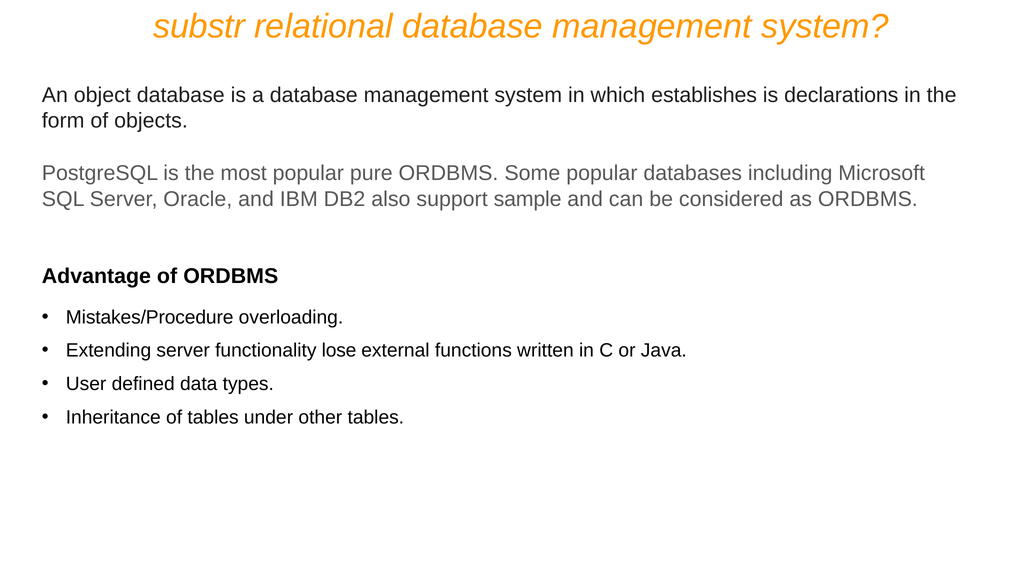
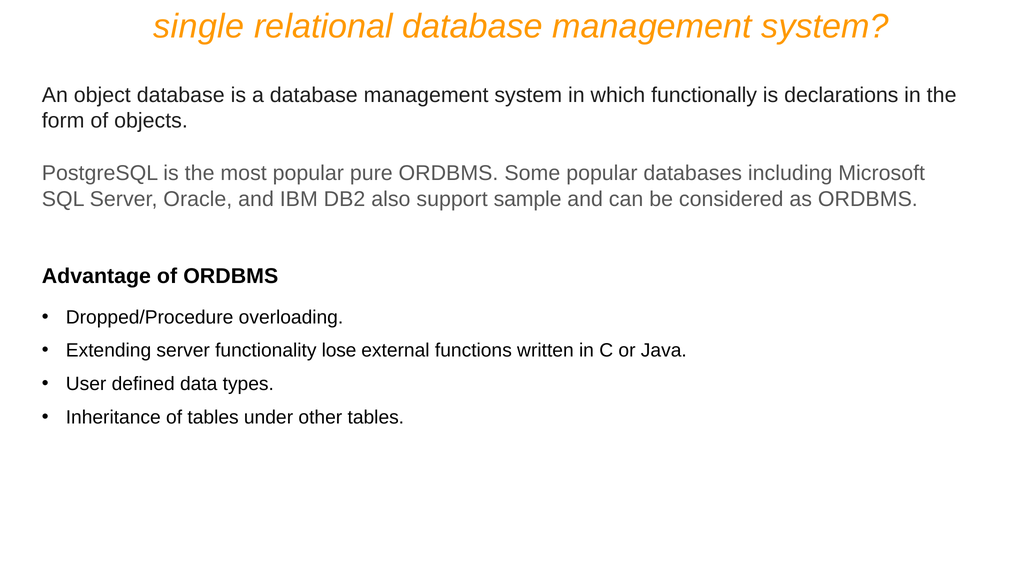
substr: substr -> single (199, 27)
establishes: establishes -> functionally (704, 95)
Mistakes/Procedure: Mistakes/Procedure -> Dropped/Procedure (150, 317)
